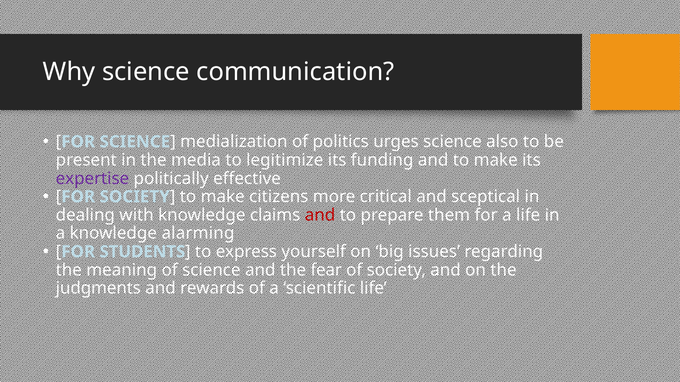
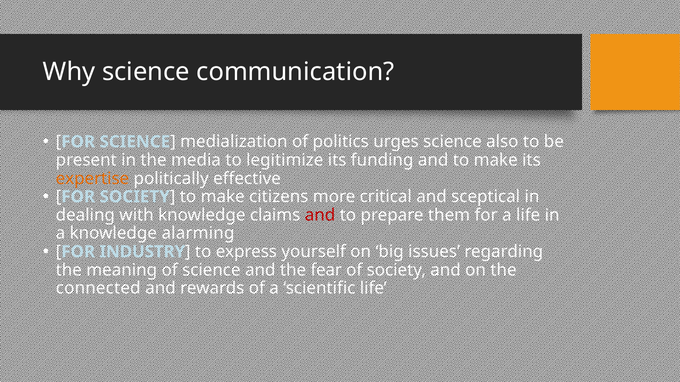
expertise colour: purple -> orange (92, 179)
STUDENTS: STUDENTS -> INDUSTRY (142, 252)
judgments: judgments -> connected (98, 289)
